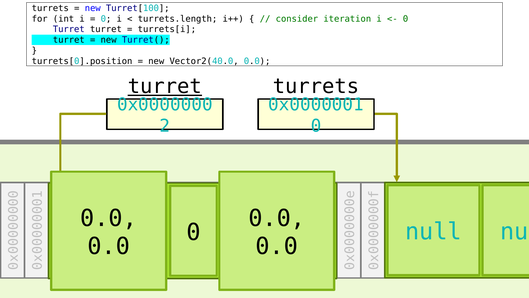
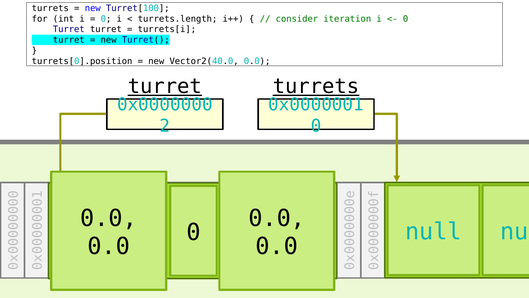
turrets underline: none -> present (316, 86)
